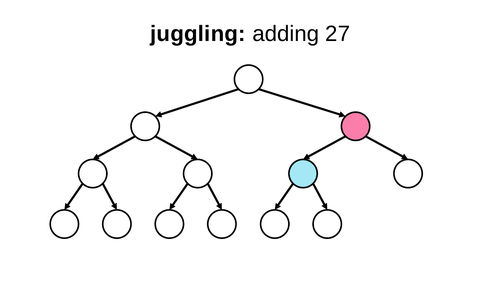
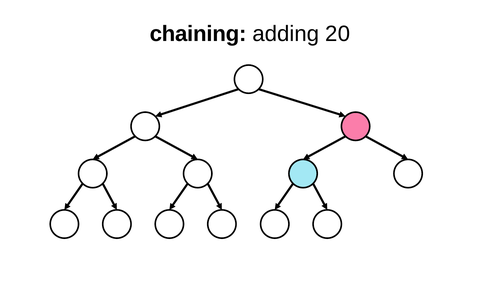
juggling: juggling -> chaining (198, 34)
27: 27 -> 20 (338, 34)
